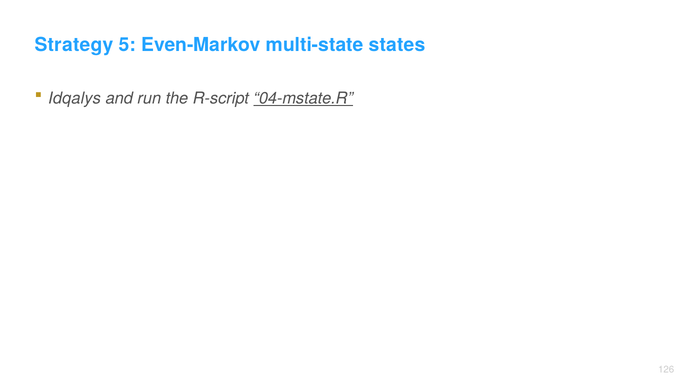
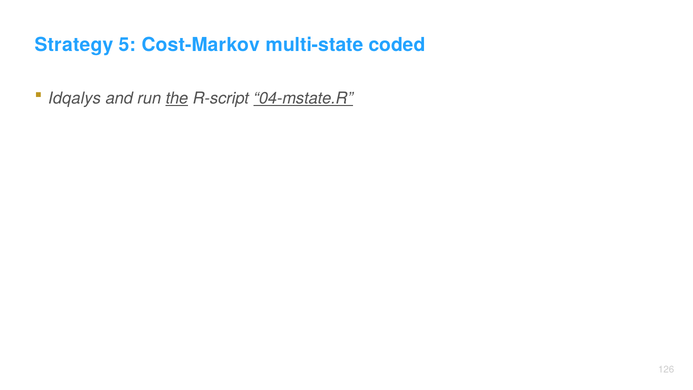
Even-Markov: Even-Markov -> Cost-Markov (201, 45)
states: states -> coded (397, 45)
the underline: none -> present (177, 98)
